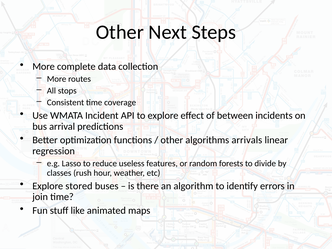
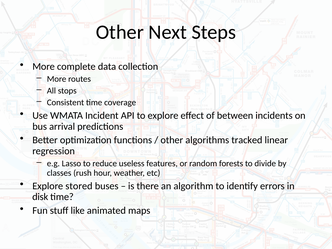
arrivals: arrivals -> tracked (247, 140)
join: join -> disk (40, 197)
